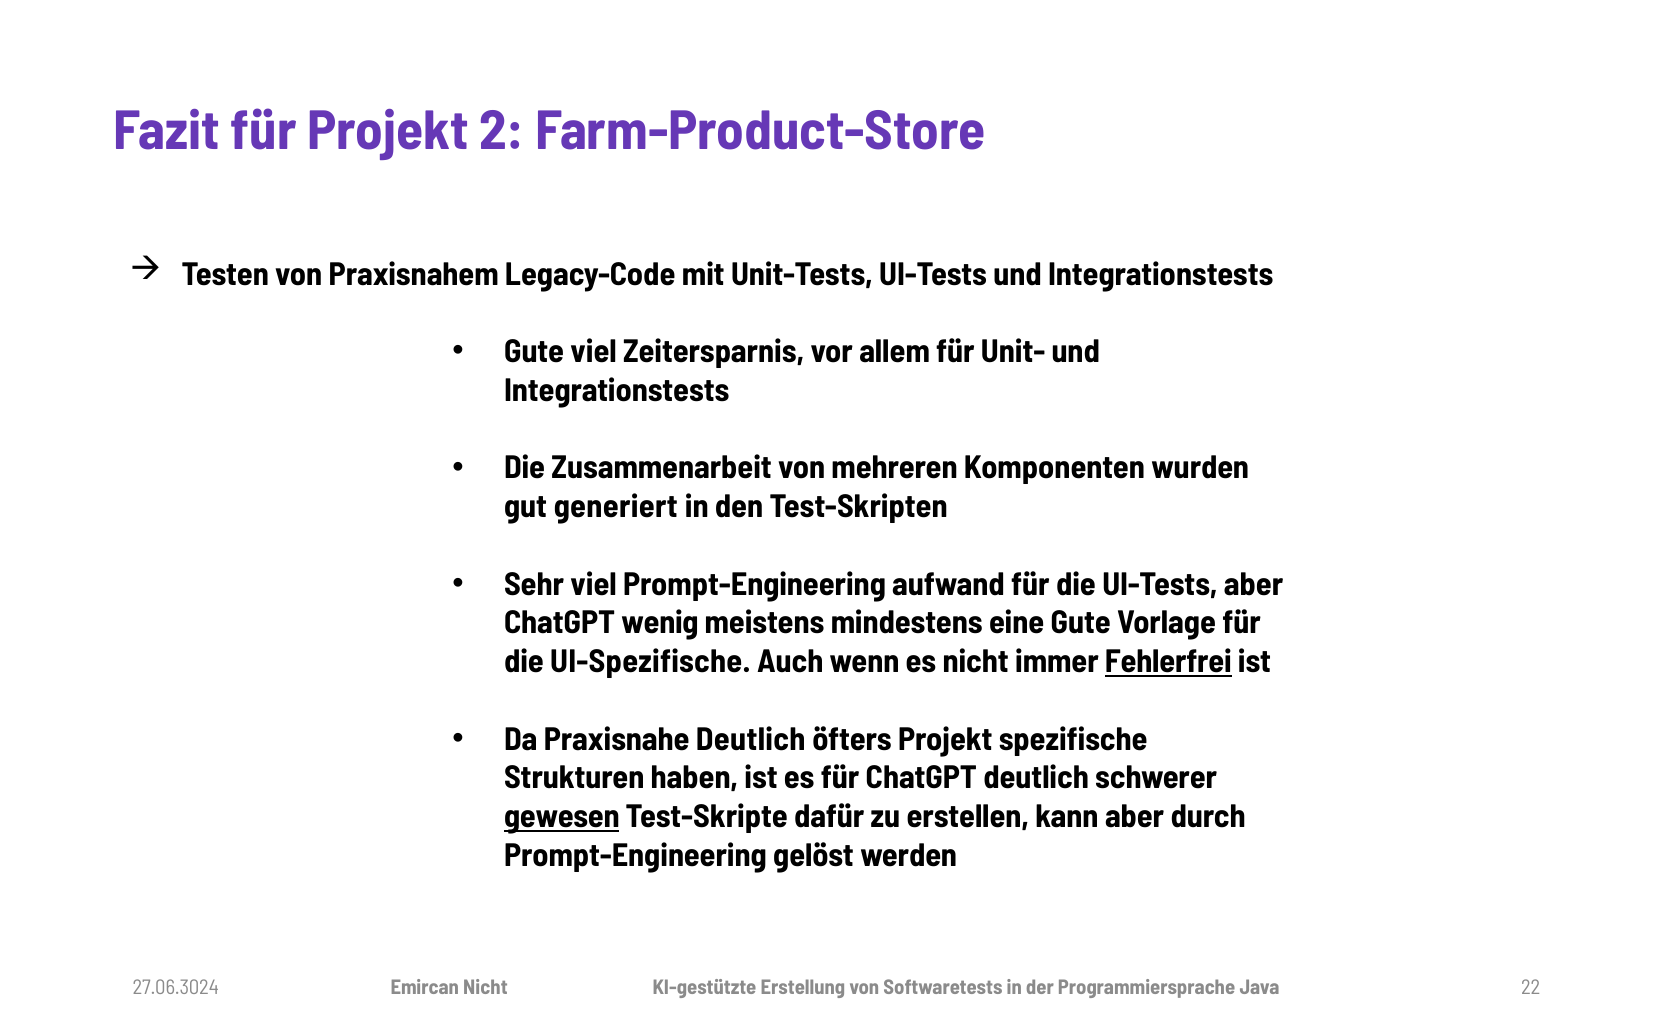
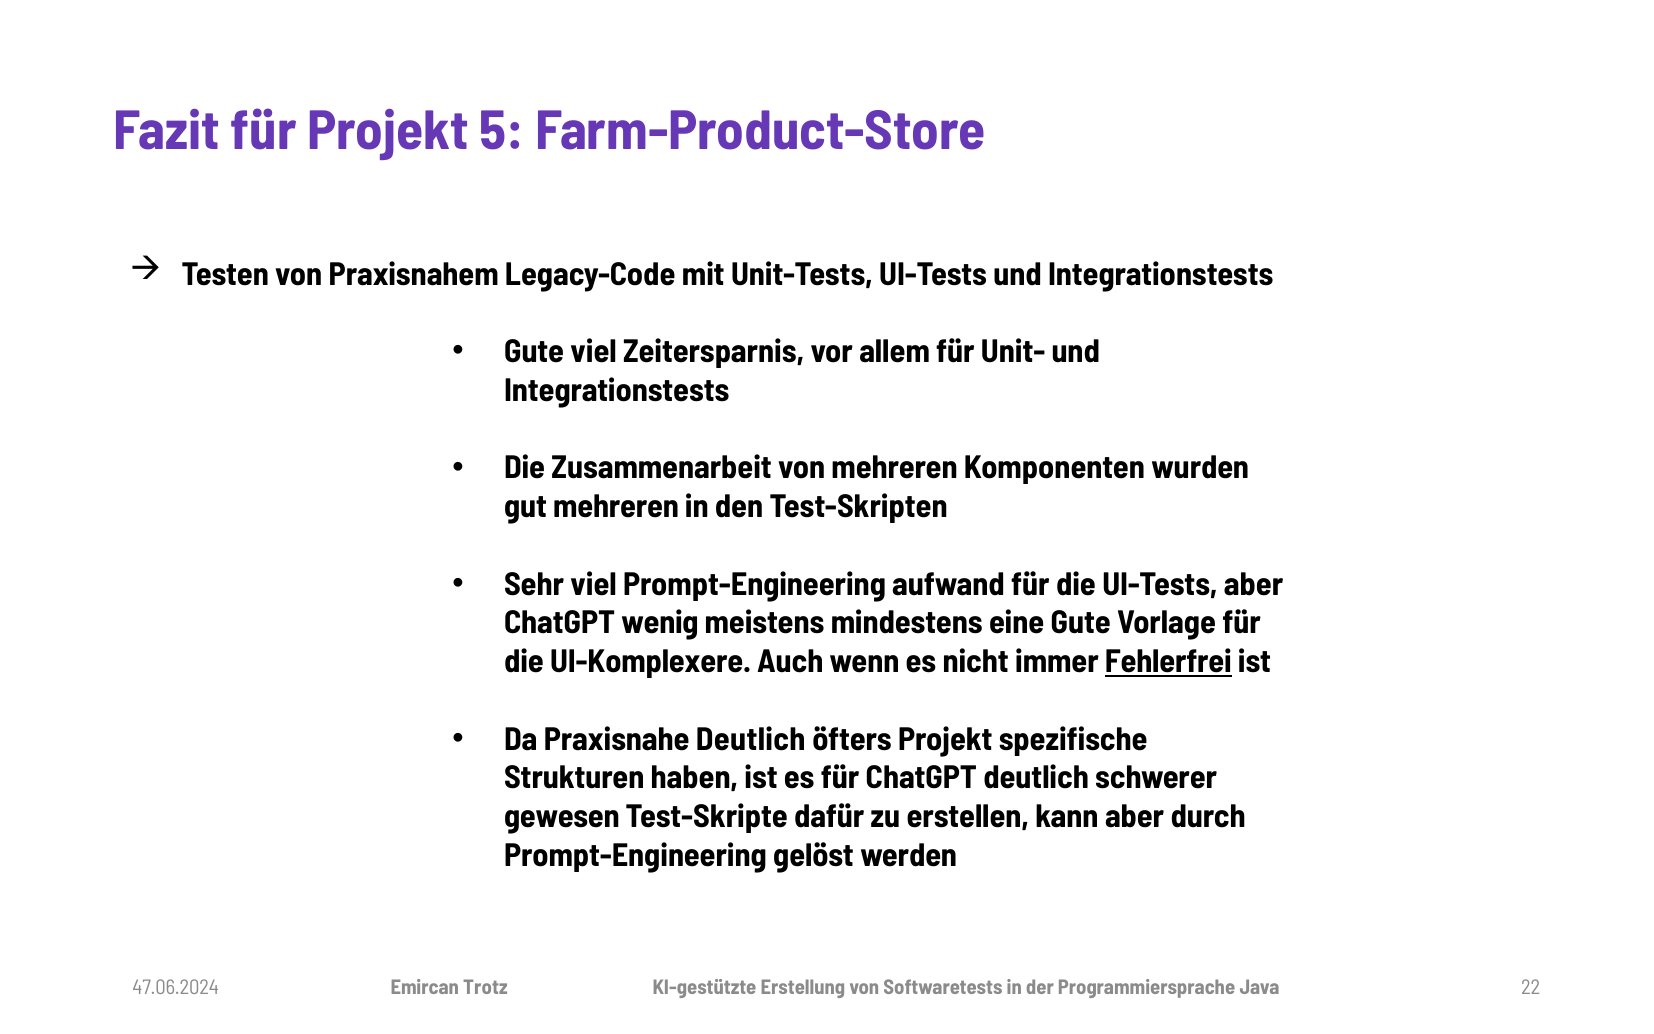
2: 2 -> 5 (502, 132)
gut generiert: generiert -> mehreren (616, 507)
UI-Spezifische: UI-Spezifische -> UI-Komplexere (651, 662)
gewesen underline: present -> none (562, 817)
27.06.3024: 27.06.3024 -> 47.06.2024 (176, 987)
Emircan Nicht: Nicht -> Trotz (485, 987)
